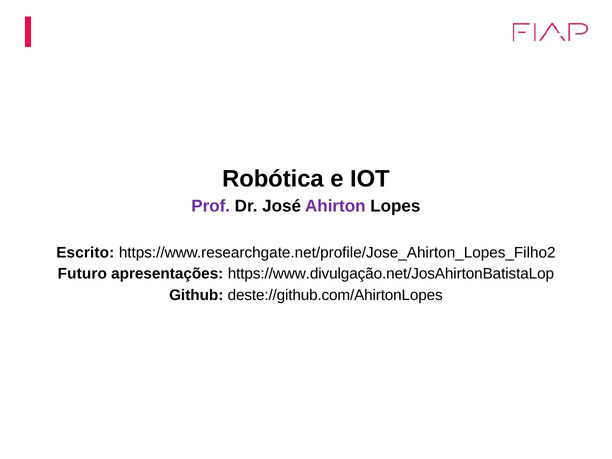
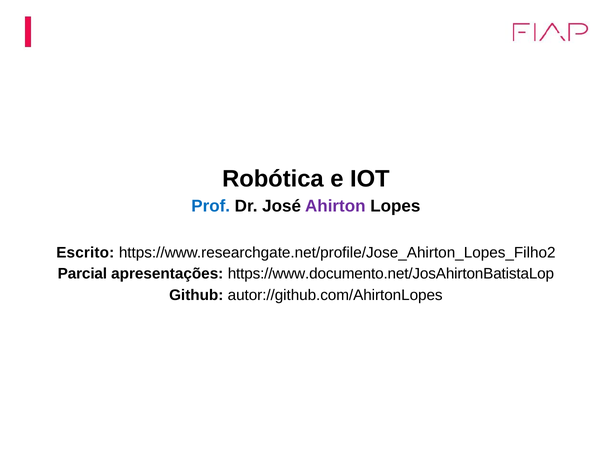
Prof colour: purple -> blue (211, 206)
Futuro: Futuro -> Parcial (82, 274)
https://www.divulgação.net/JosAhirtonBatistaLop: https://www.divulgação.net/JosAhirtonBatistaLop -> https://www.documento.net/JosAhirtonBatistaLop (391, 274)
deste://github.com/AhirtonLopes: deste://github.com/AhirtonLopes -> autor://github.com/AhirtonLopes (335, 295)
